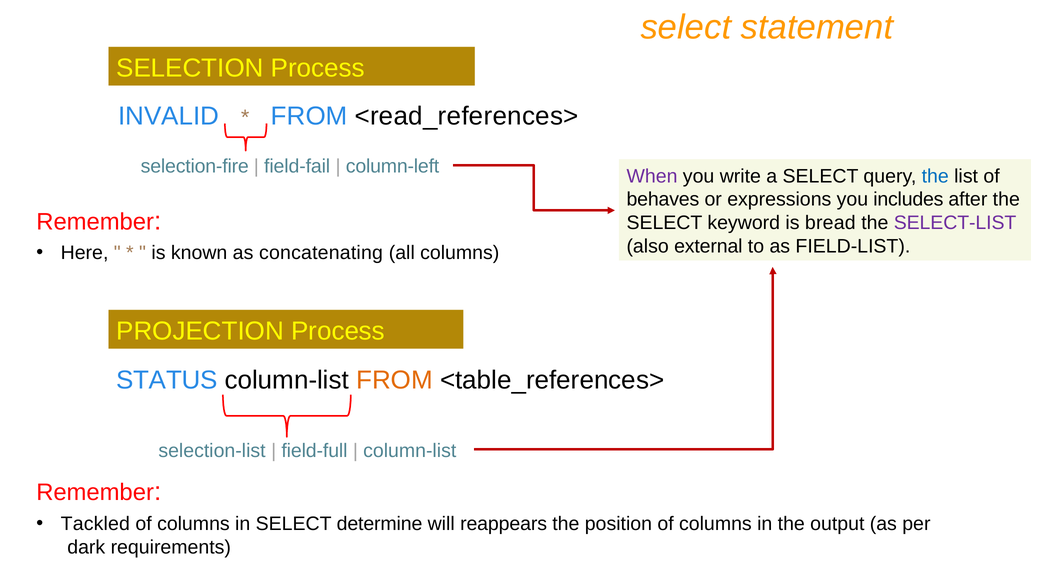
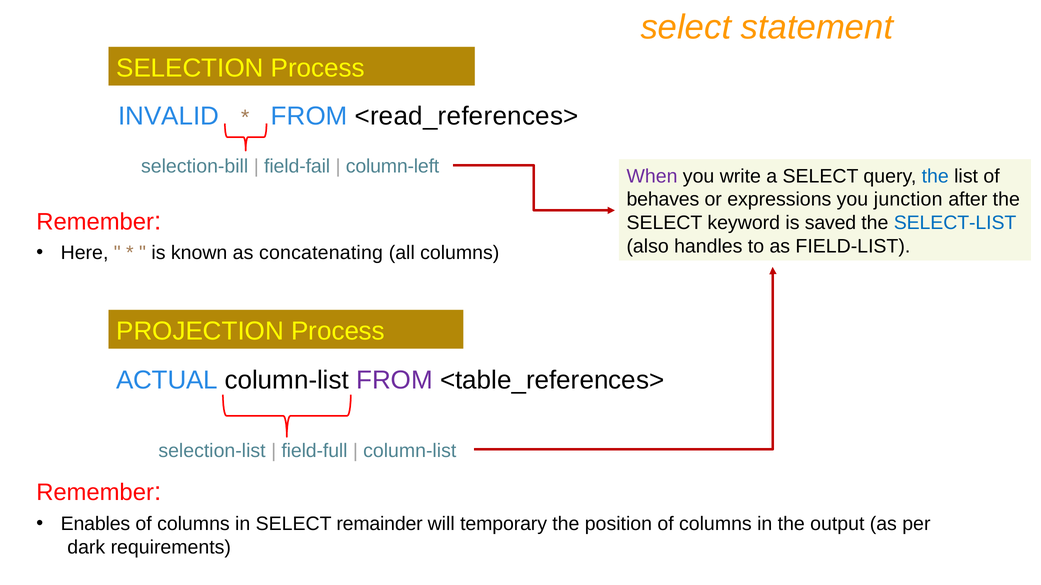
selection-fire: selection-fire -> selection-bill (195, 167)
includes: includes -> junction (908, 200)
bread: bread -> saved (831, 223)
SELECT-LIST colour: purple -> blue (955, 223)
external: external -> handles (708, 247)
STATUS: STATUS -> ACTUAL (167, 381)
FROM colour: orange -> purple (395, 381)
Tackled: Tackled -> Enables (95, 524)
determine: determine -> remainder (380, 524)
reappears: reappears -> temporary (504, 524)
